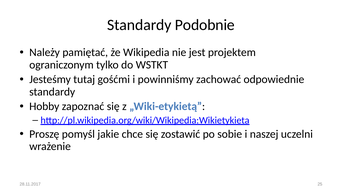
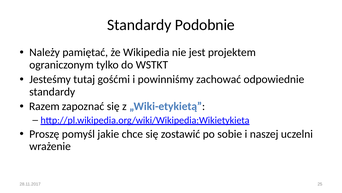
Hobby: Hobby -> Razem (44, 106)
